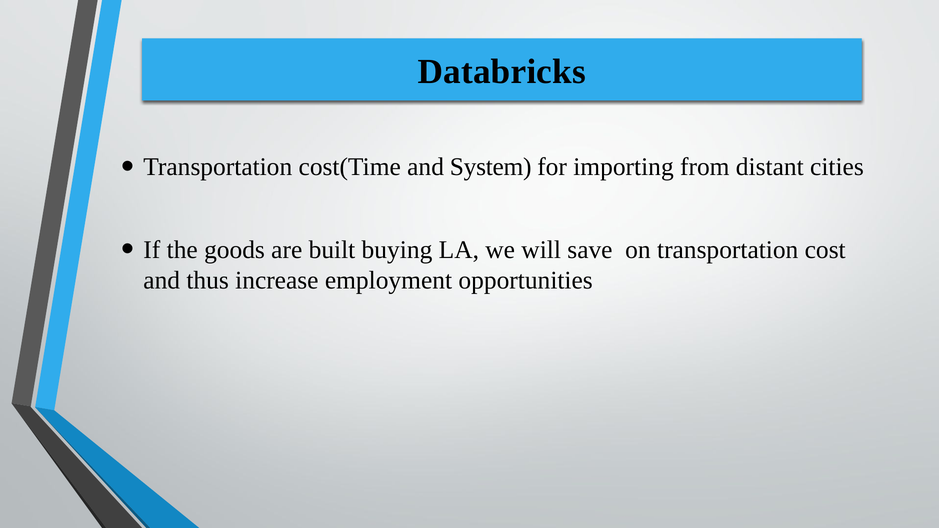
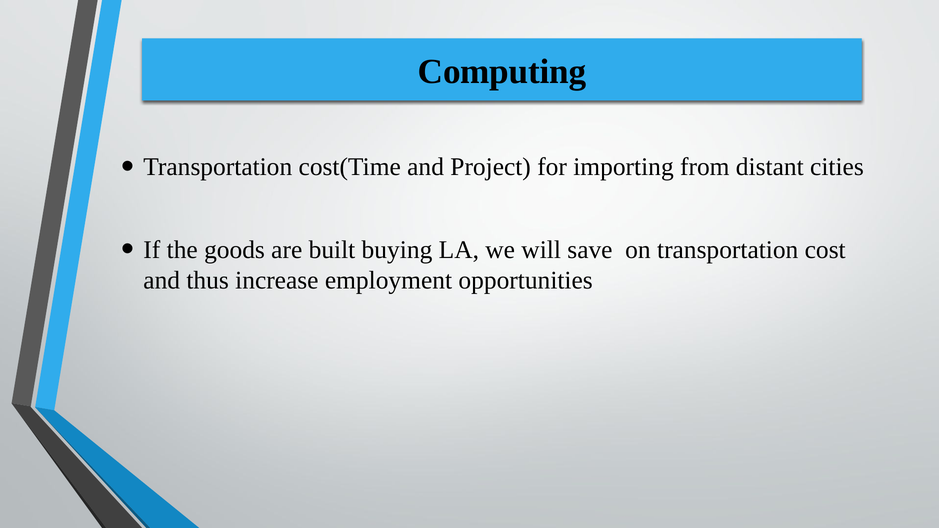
Databricks: Databricks -> Computing (502, 72)
System: System -> Project (491, 167)
